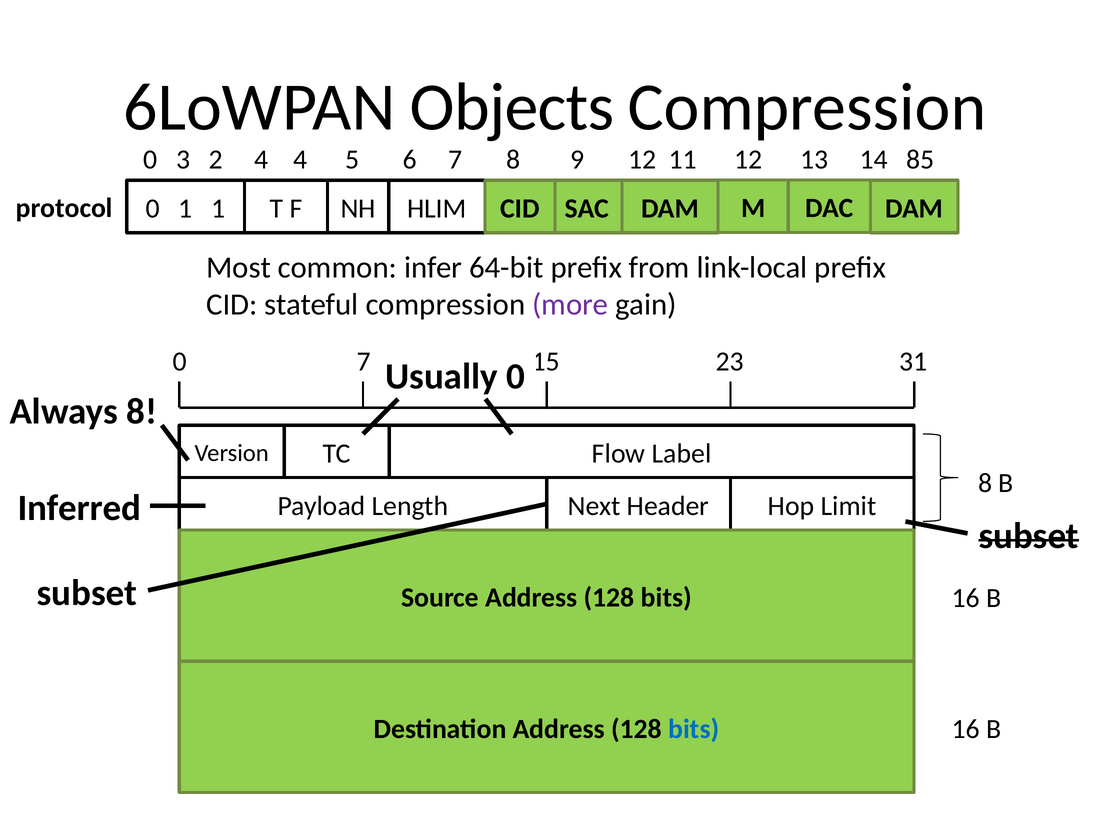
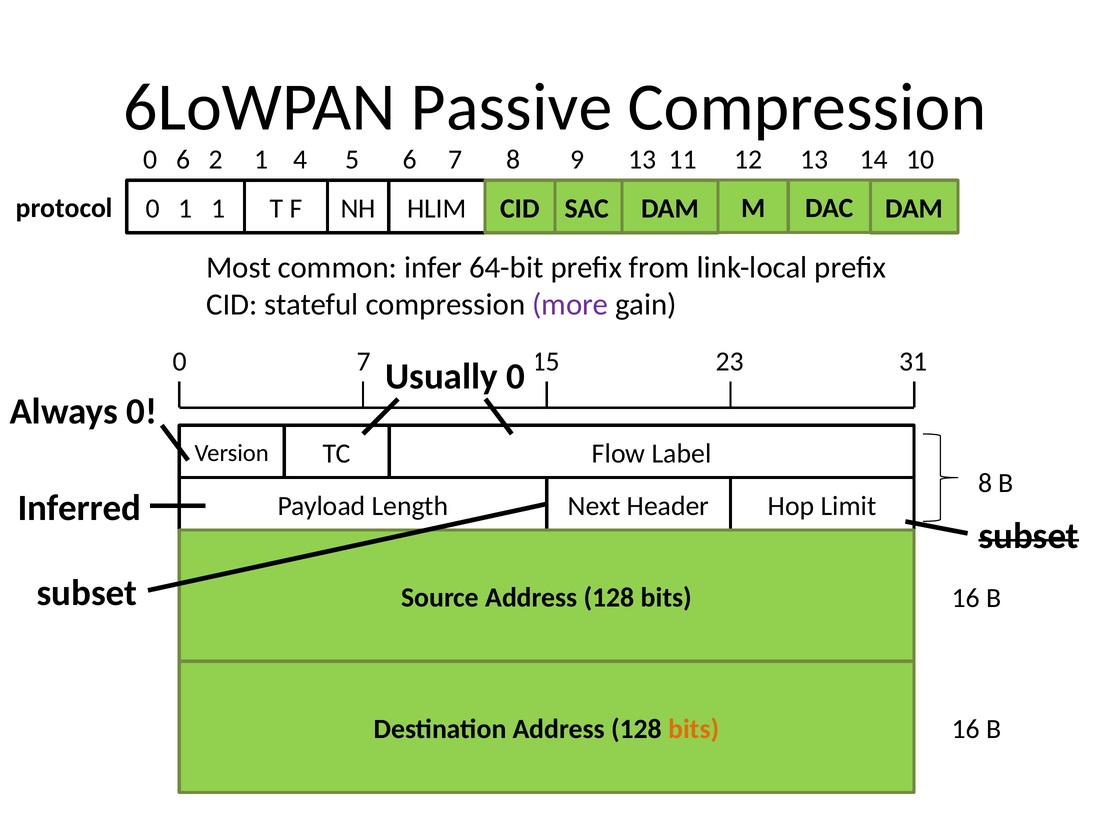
Objects: Objects -> Passive (512, 108)
0 3: 3 -> 6 (183, 160)
2 4: 4 -> 1 (261, 160)
9 12: 12 -> 13 (642, 160)
85: 85 -> 10 (920, 160)
Always 8: 8 -> 0 (142, 412)
bits colour: blue -> orange (694, 729)
